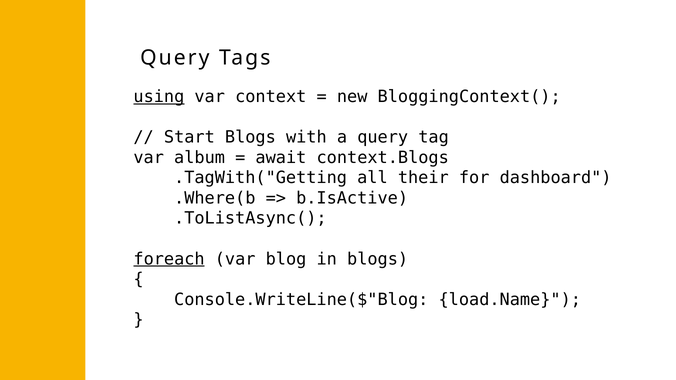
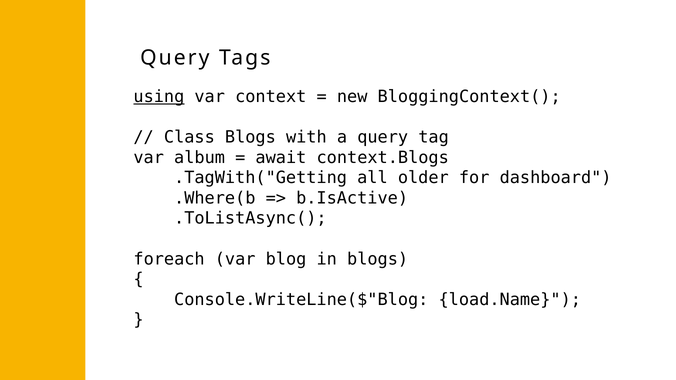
Start: Start -> Class (189, 137)
their: their -> older (423, 178)
foreach underline: present -> none (169, 259)
